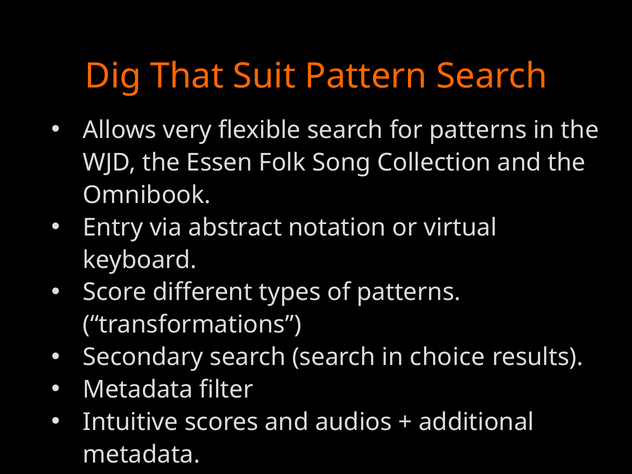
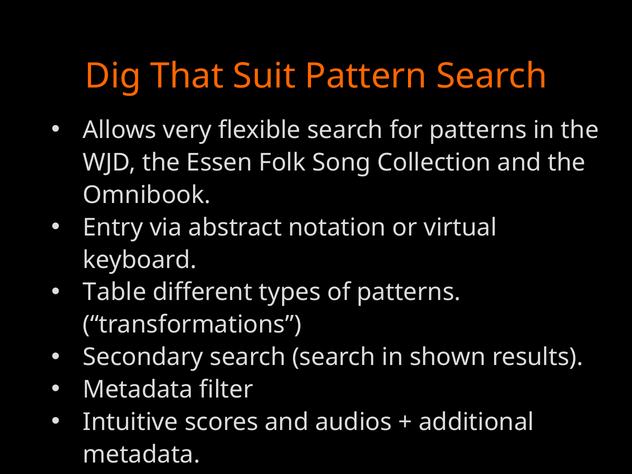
Score: Score -> Table (115, 292)
choice: choice -> shown (448, 357)
